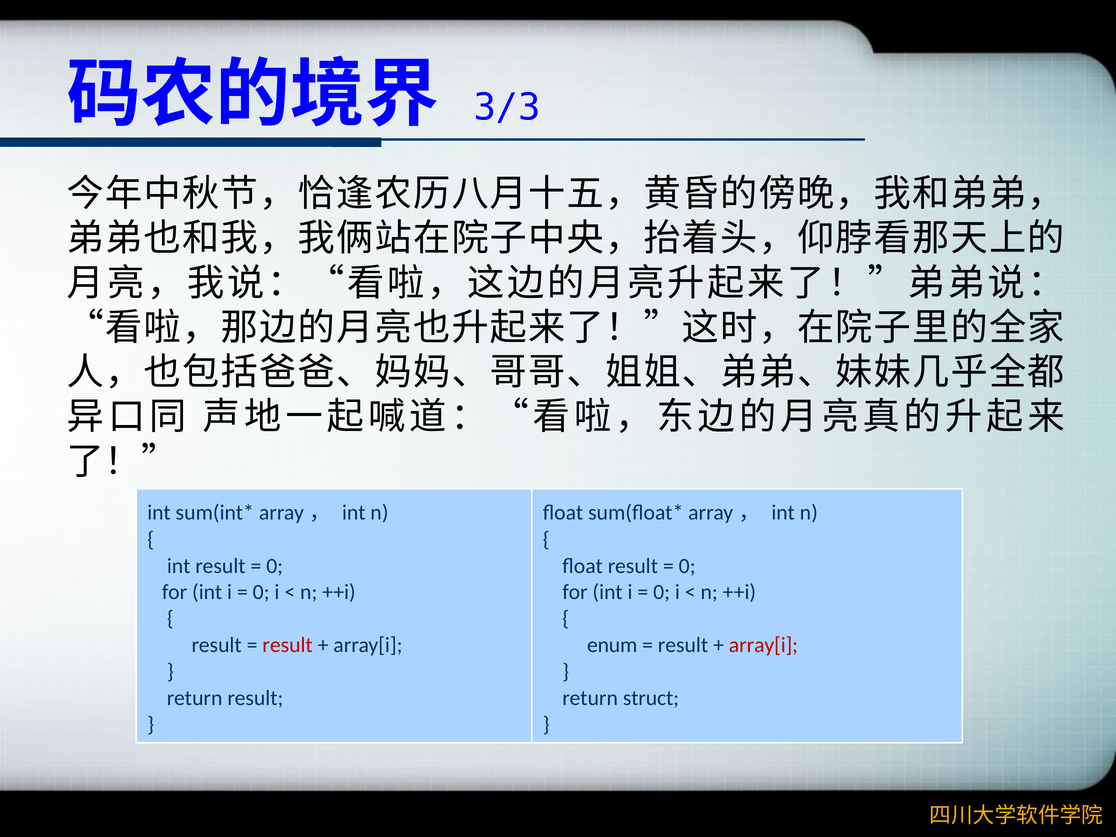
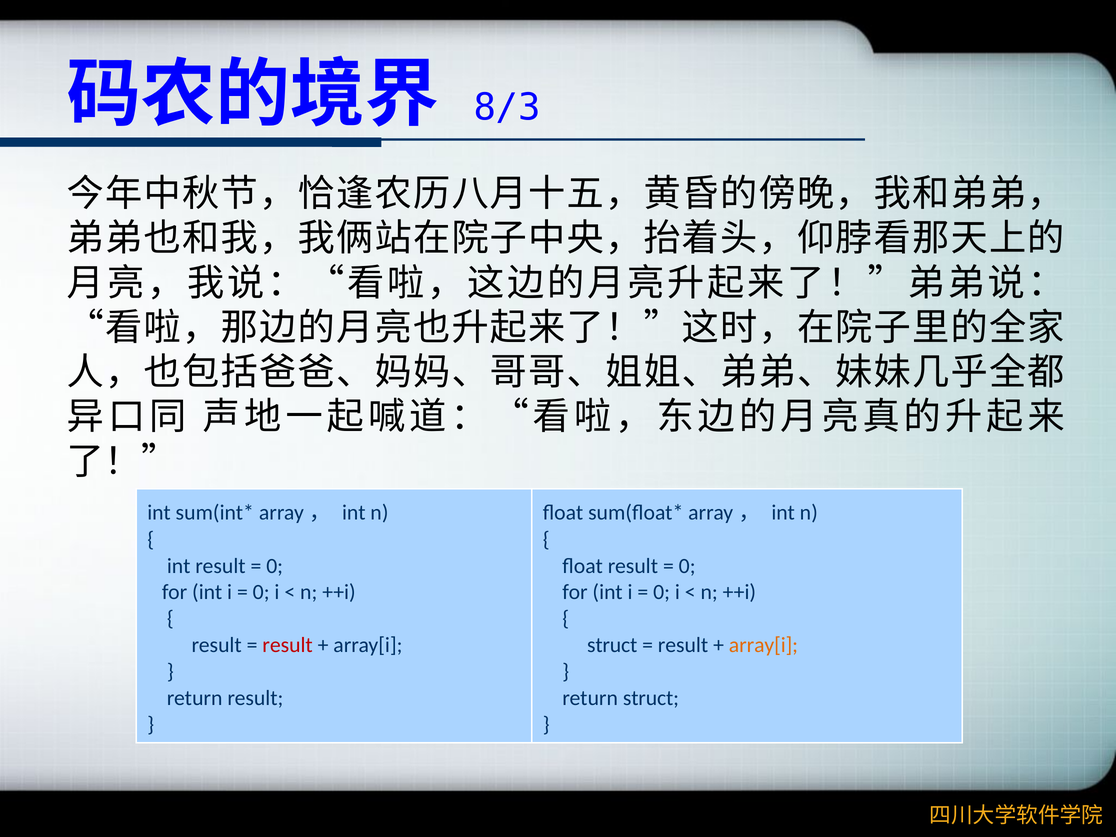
3/3: 3/3 -> 8/3 (507, 108)
enum: enum -> struct (612, 645)
array[i colour: red -> orange (763, 645)
